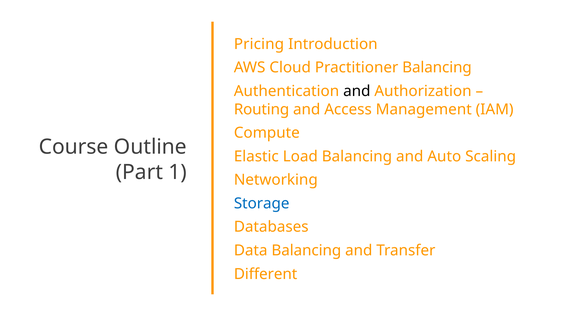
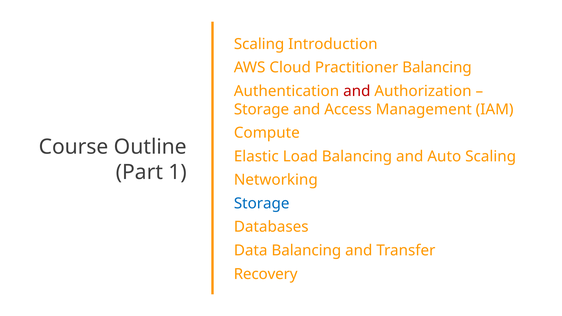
Pricing: Pricing -> Scaling (259, 44)
and colour: black -> red (357, 91)
Routing: Routing -> Storage (261, 109)
Different: Different -> Recovery (266, 274)
